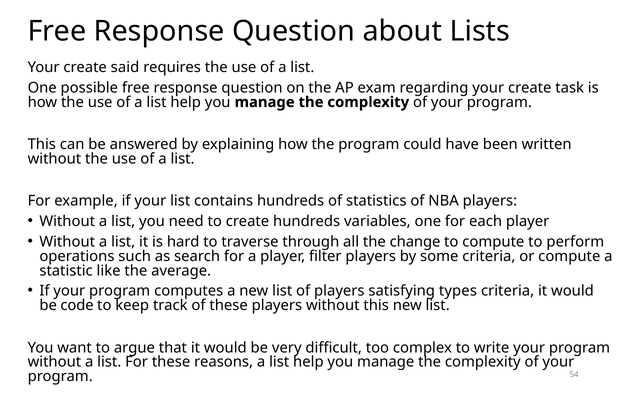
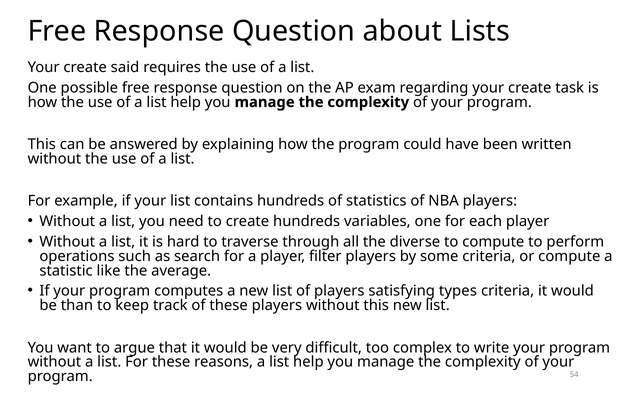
change: change -> diverse (415, 241)
code: code -> than (77, 305)
